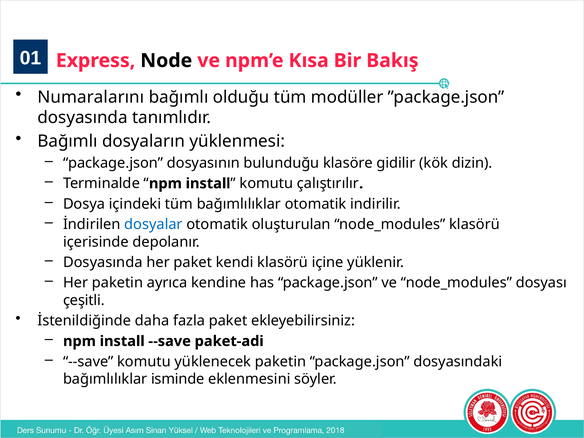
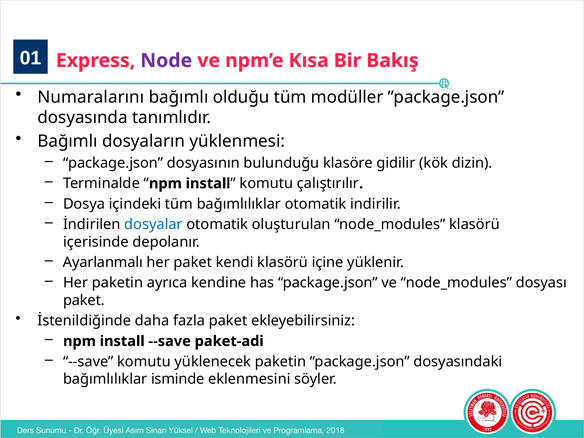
Node colour: black -> purple (166, 61)
Dosyasında: Dosyasında -> Ayarlanmalı (103, 262)
çeşitli: çeşitli -> paket (84, 300)
